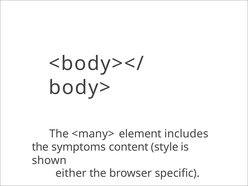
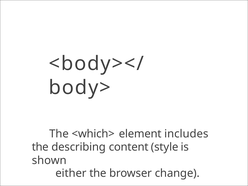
<many>: <many> -> <which> (93, 134)
symptoms: symptoms -> describing (79, 147)
specific: specific -> change (177, 173)
